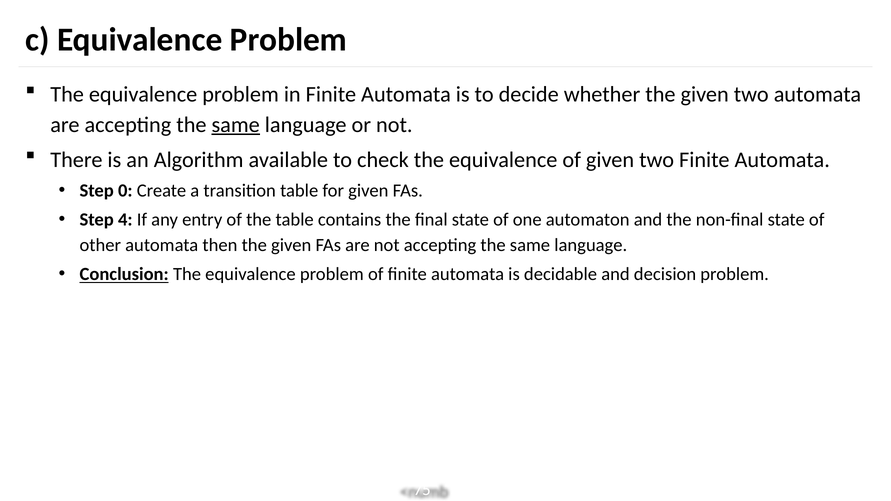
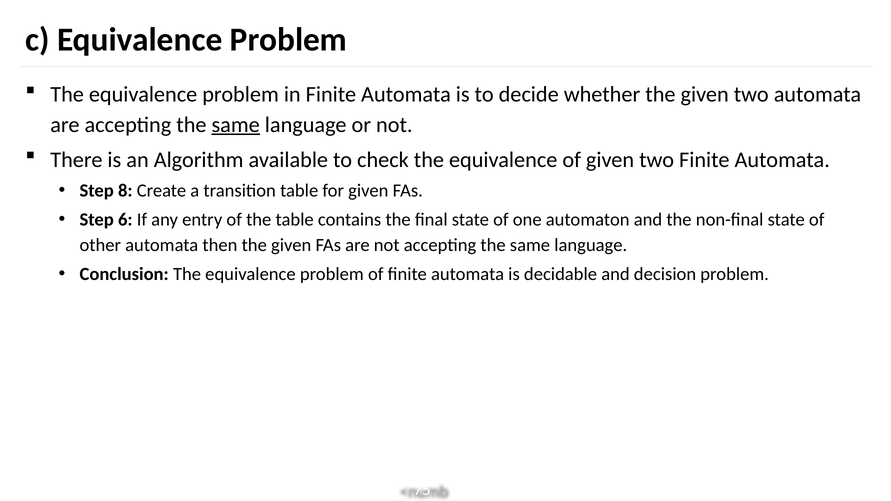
0: 0 -> 8 (125, 191)
4: 4 -> 6 (125, 220)
Conclusion underline: present -> none (124, 274)
